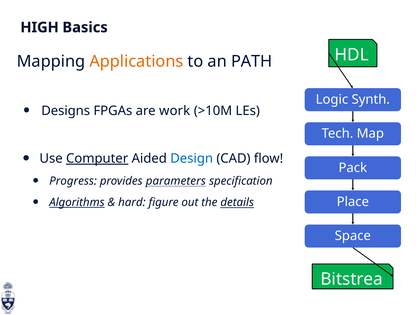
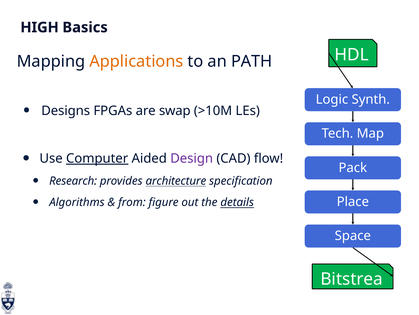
work: work -> swap (175, 111)
Design colour: blue -> purple (192, 158)
Progress: Progress -> Research (73, 180)
parameters: parameters -> architecture (176, 180)
Algorithms underline: present -> none (77, 202)
hard: hard -> from (132, 202)
